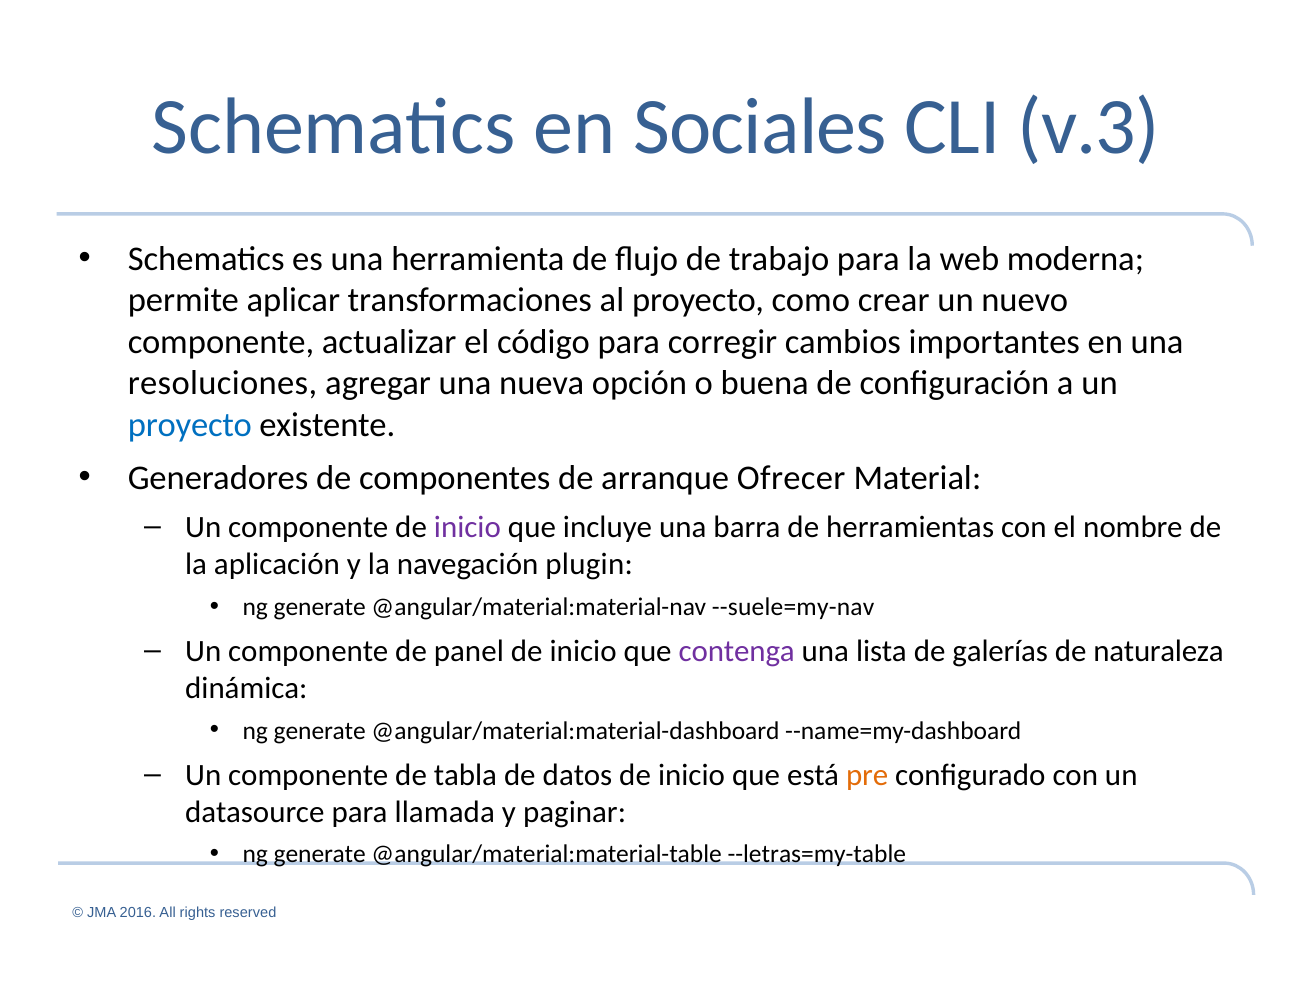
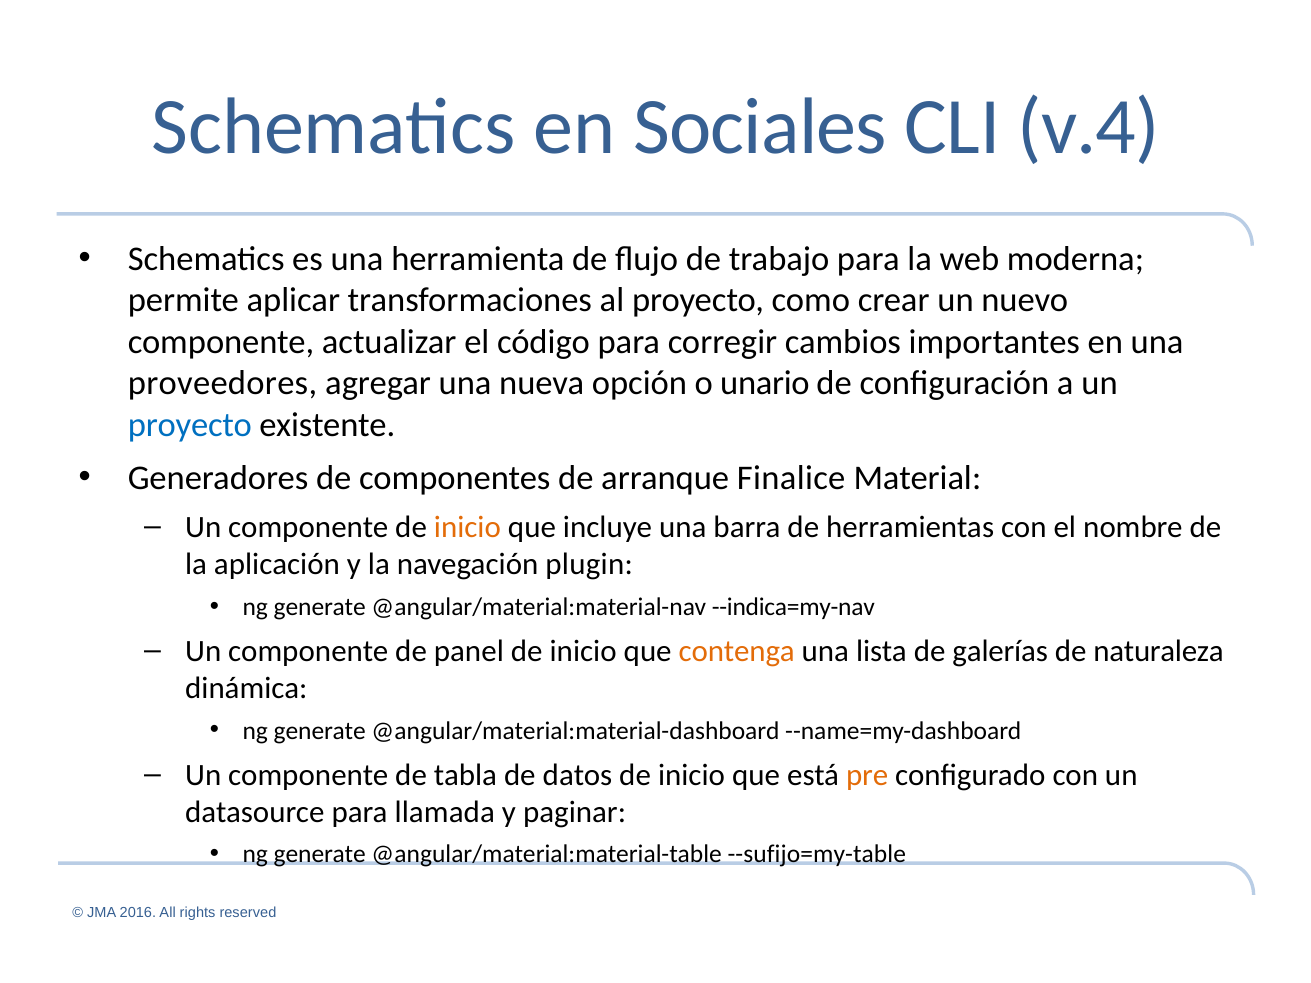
v.3: v.3 -> v.4 (1089, 127)
resoluciones: resoluciones -> proveedores (223, 384)
buena: buena -> unario (765, 384)
Ofrecer: Ofrecer -> Finalice (791, 478)
inicio colour: purple -> orange (467, 528)
--suele=my-nav: --suele=my-nav -> --indica=my-nav (793, 607)
contenga colour: purple -> orange (737, 651)
--letras=my-table: --letras=my-table -> --sufijo=my-table (817, 855)
